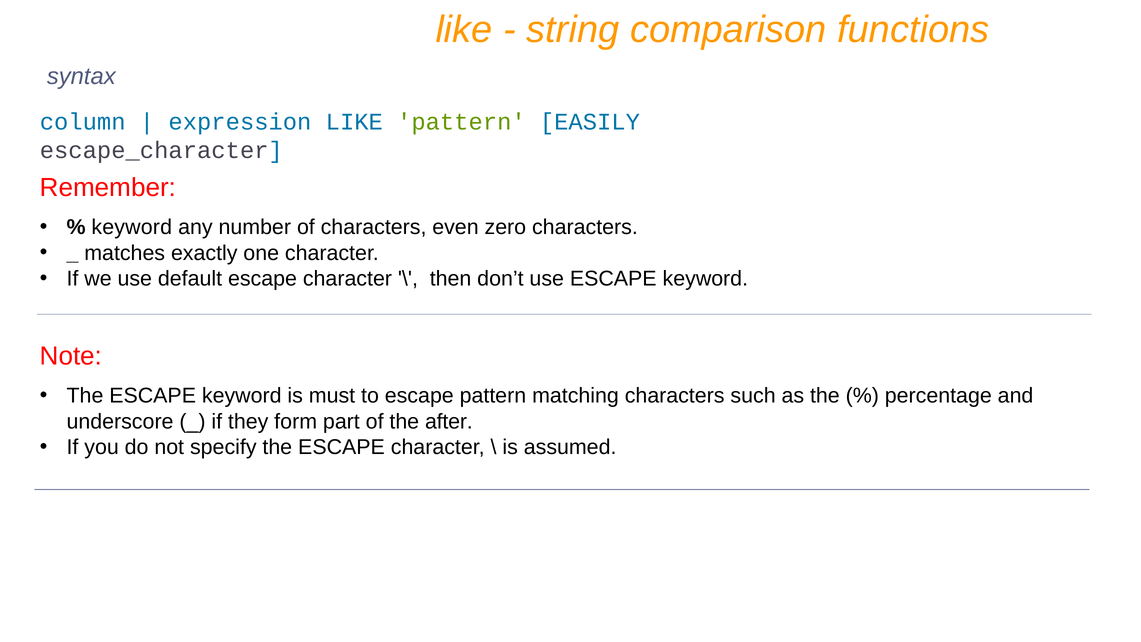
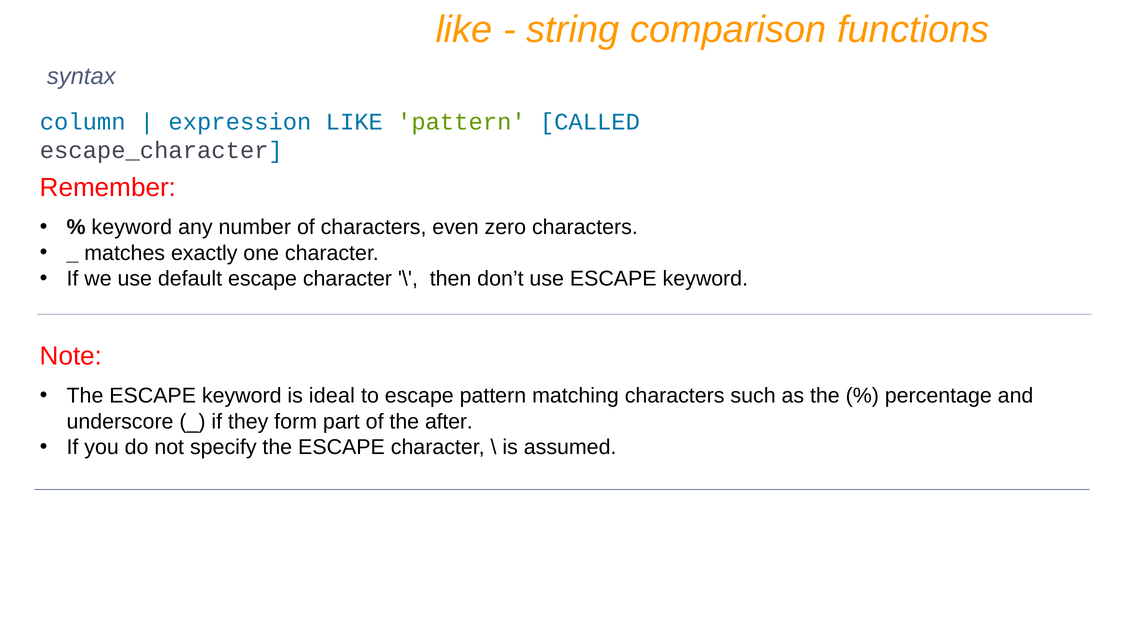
EASILY: EASILY -> CALLED (590, 122)
must: must -> ideal (332, 396)
